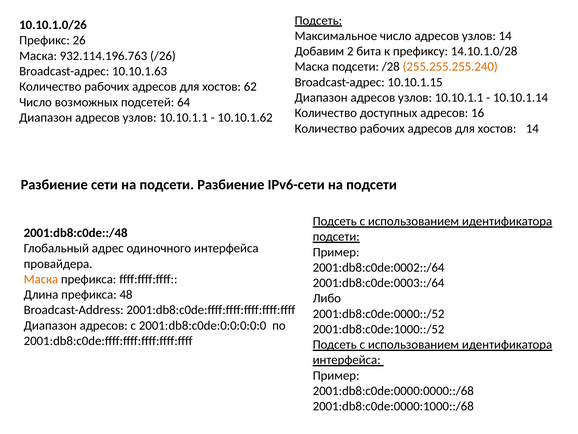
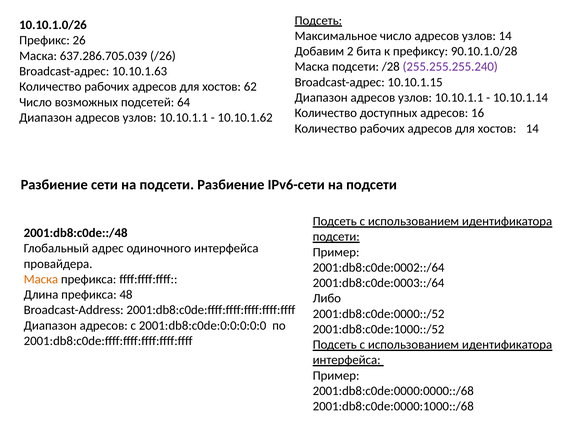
14.10.1.0/28: 14.10.1.0/28 -> 90.10.1.0/28 (484, 51)
932.114.196.763: 932.114.196.763 -> 637.286.705.039 (104, 56)
255.255.255.240 colour: orange -> purple (450, 67)
